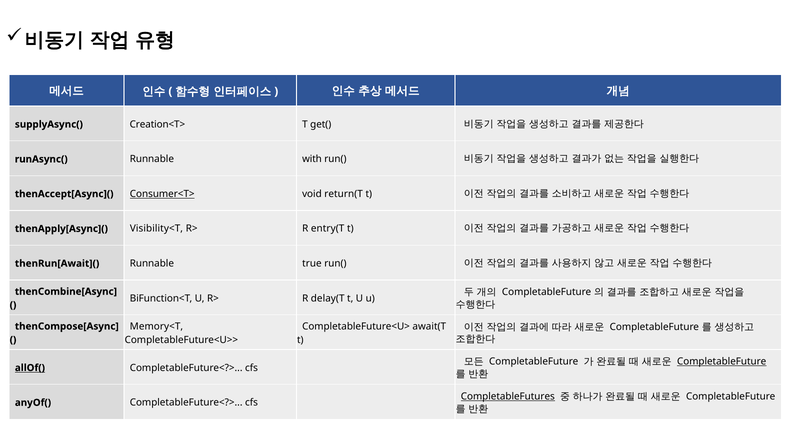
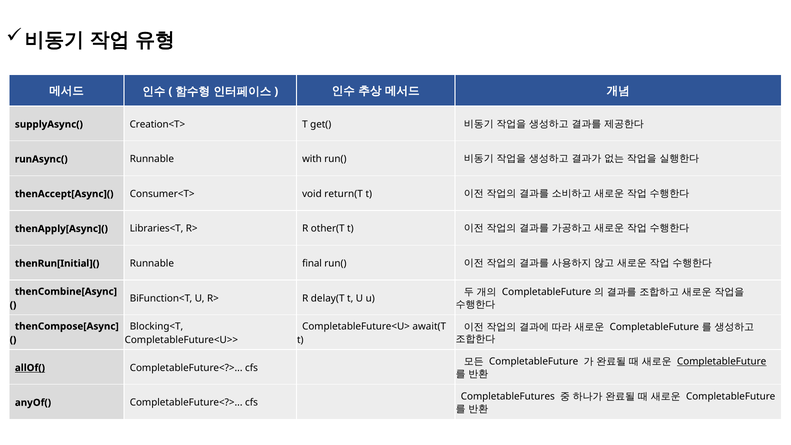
Consumer<T> underline: present -> none (162, 194)
Visibility<T: Visibility<T -> Libraries<T (157, 229)
entry(T: entry(T -> other(T (328, 229)
thenRun[Await](: thenRun[Await]( -> thenRun[Initial]( (57, 263)
true: true -> final (312, 263)
Memory<T: Memory<T -> Blocking<T (157, 326)
CompletableFutures underline: present -> none (508, 396)
